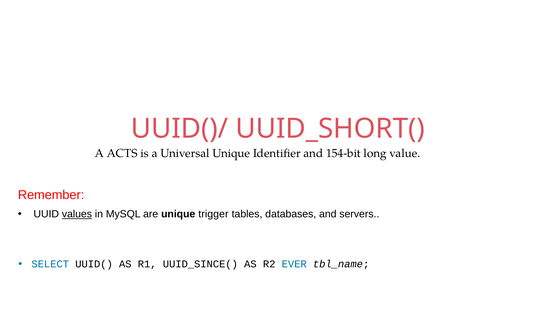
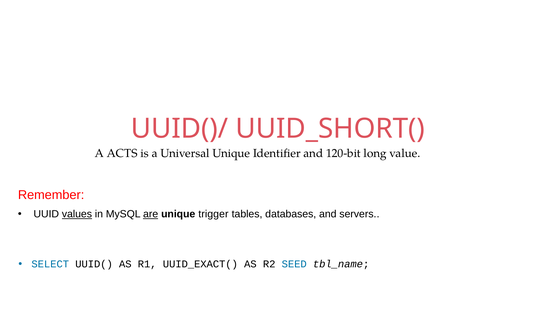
154-bit: 154-bit -> 120-bit (343, 153)
are underline: none -> present (151, 214)
UUID_SINCE(: UUID_SINCE( -> UUID_EXACT( (200, 264)
EVER: EVER -> SEED (294, 264)
